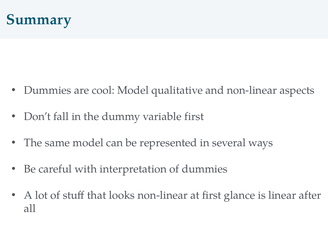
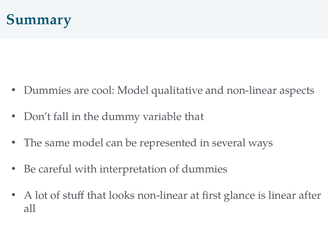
variable first: first -> that (194, 117)
